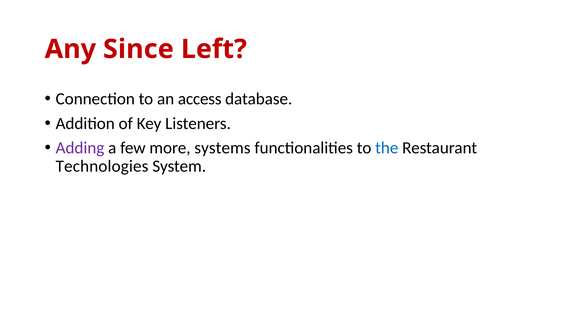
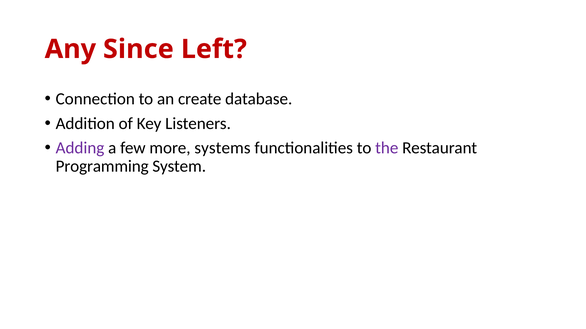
access: access -> create (200, 99)
the colour: blue -> purple (387, 148)
Technologies: Technologies -> Programming (102, 167)
